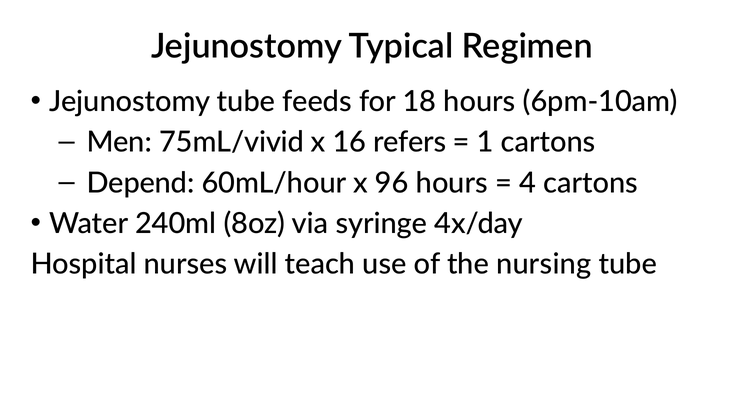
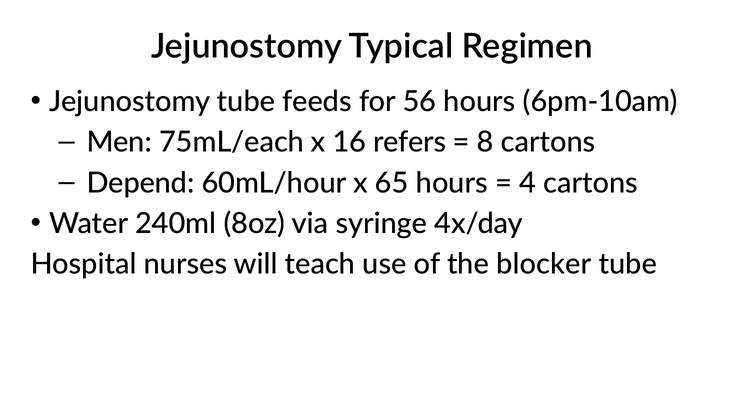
18: 18 -> 56 (419, 102)
75mL/vivid: 75mL/vivid -> 75mL/each (232, 142)
1: 1 -> 8 (485, 142)
96: 96 -> 65 (392, 183)
nursing: nursing -> blocker (544, 264)
